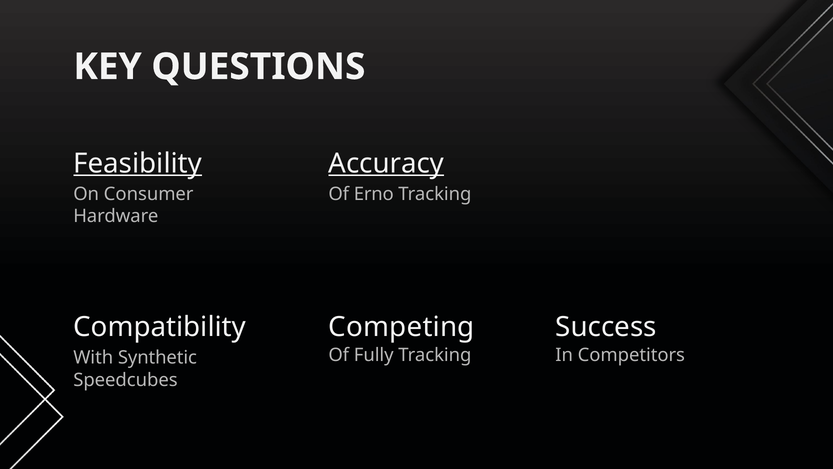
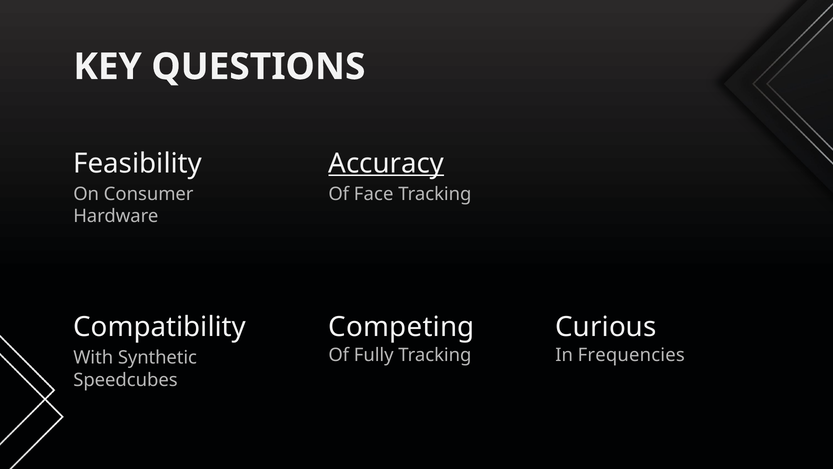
Feasibility underline: present -> none (138, 163)
Erno: Erno -> Face (374, 194)
Success: Success -> Curious (606, 327)
Competitors: Competitors -> Frequencies (631, 355)
